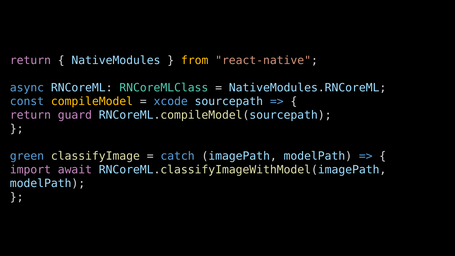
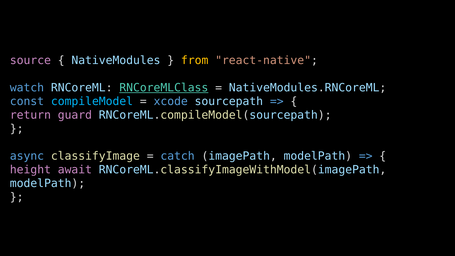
return: return -> source (30, 60)
async: async -> watch (27, 88)
RNCoreMLClass underline: none -> present (164, 88)
compileModel colour: yellow -> light blue (92, 101)
green: green -> async (27, 156)
import: import -> height (30, 170)
